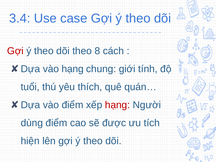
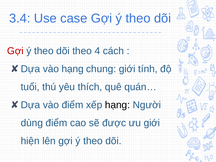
8: 8 -> 4 (97, 51)
hạng colour: red -> black (117, 105)
ưu tích: tích -> giới (152, 123)
